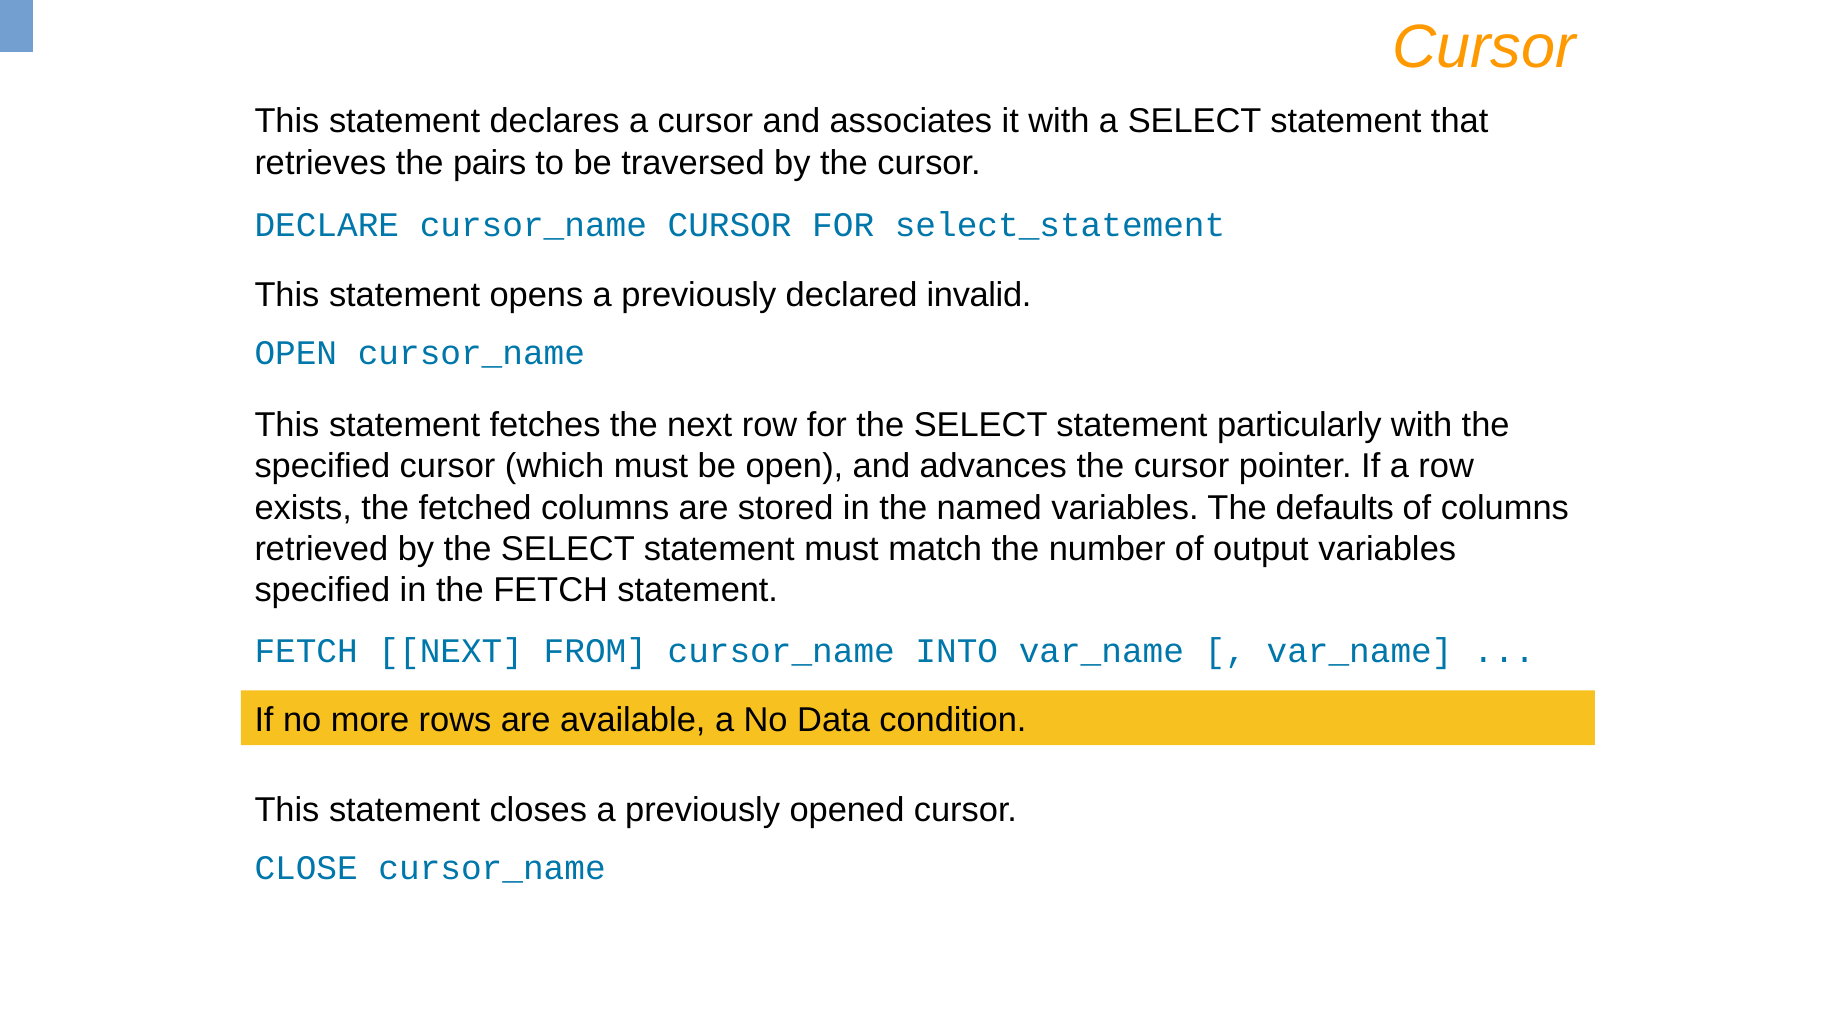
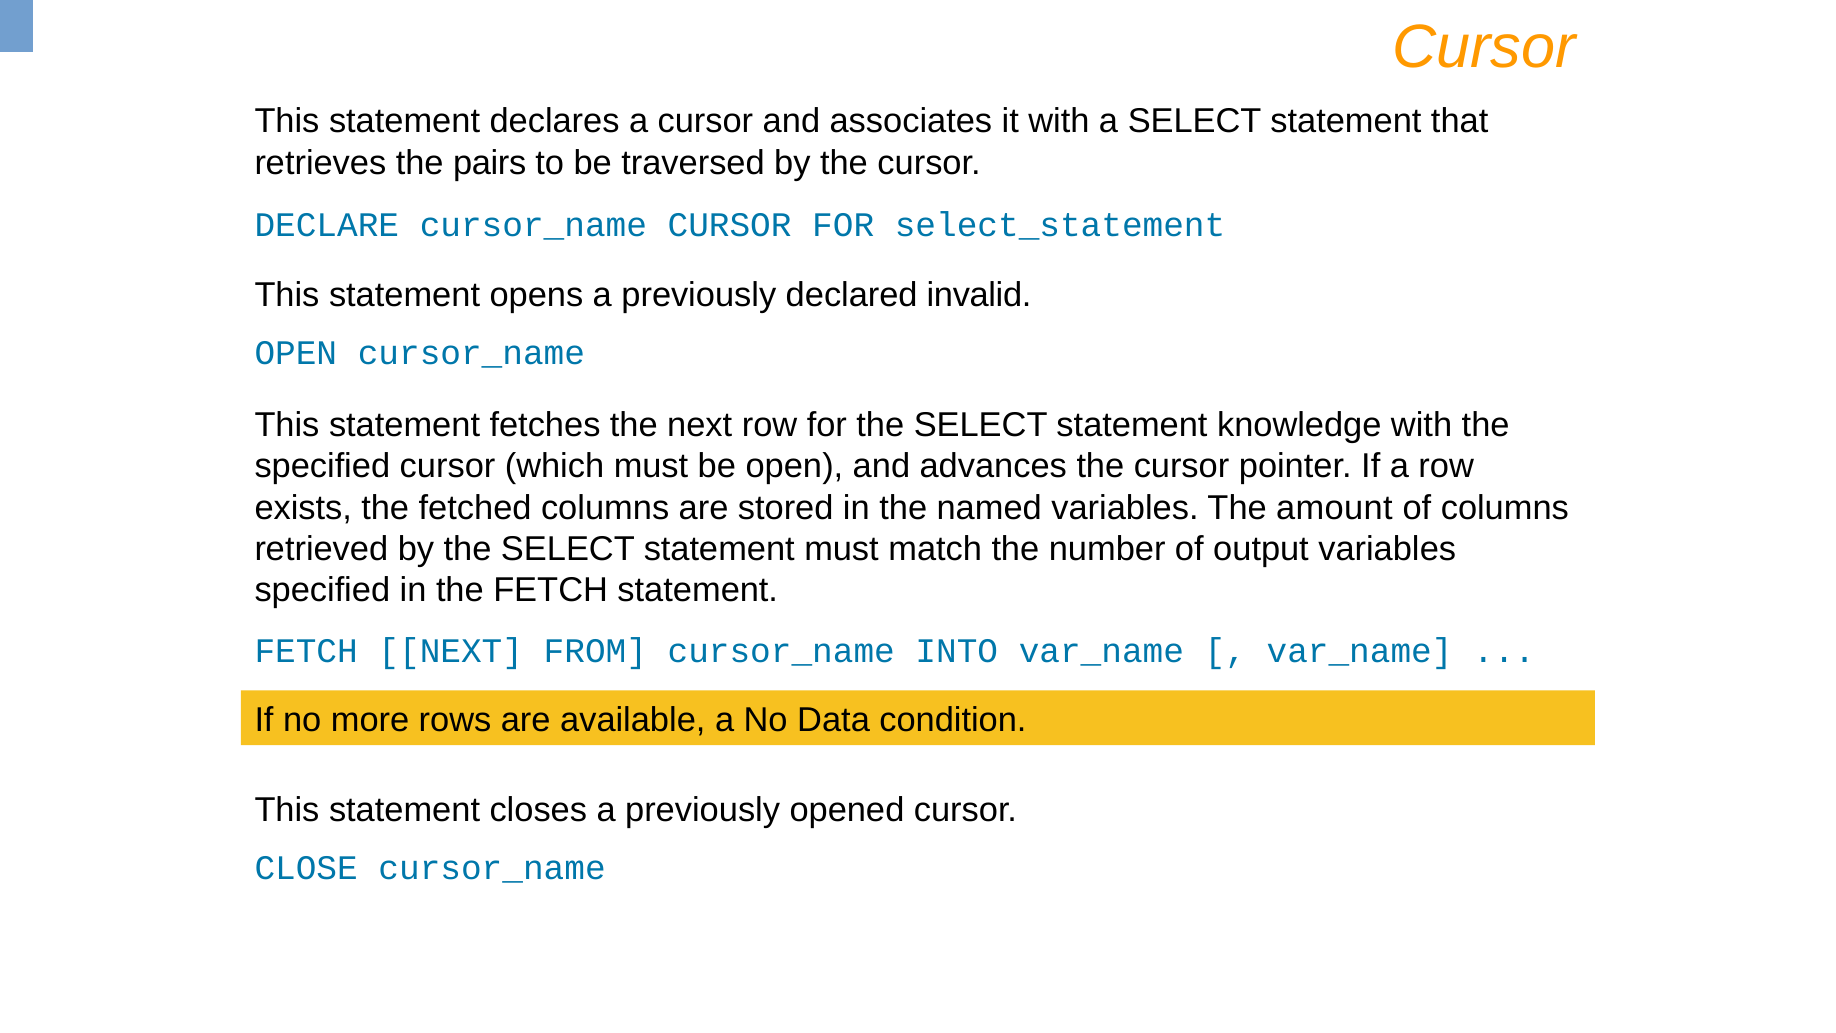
particularly: particularly -> knowledge (1299, 425)
defaults: defaults -> amount (1334, 508)
